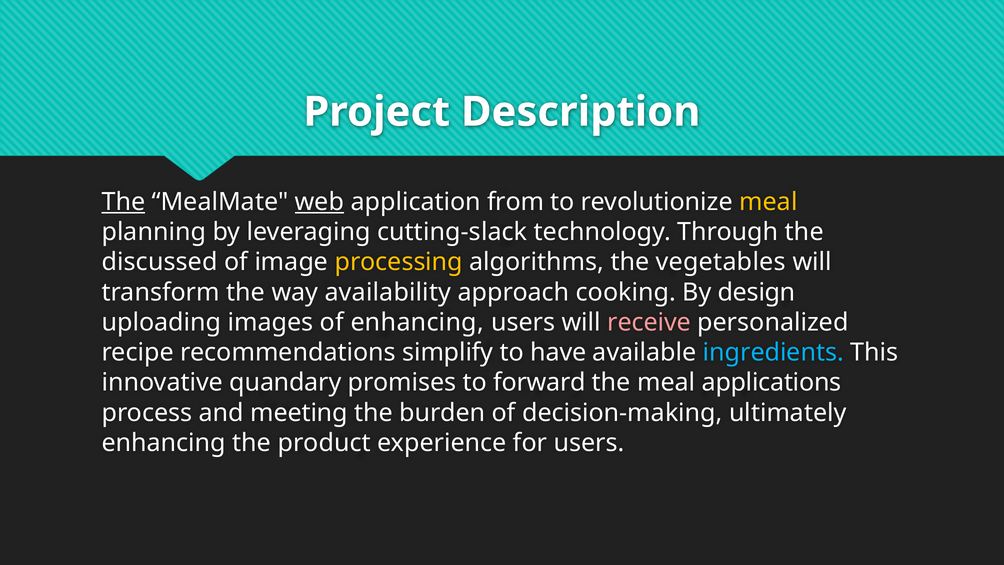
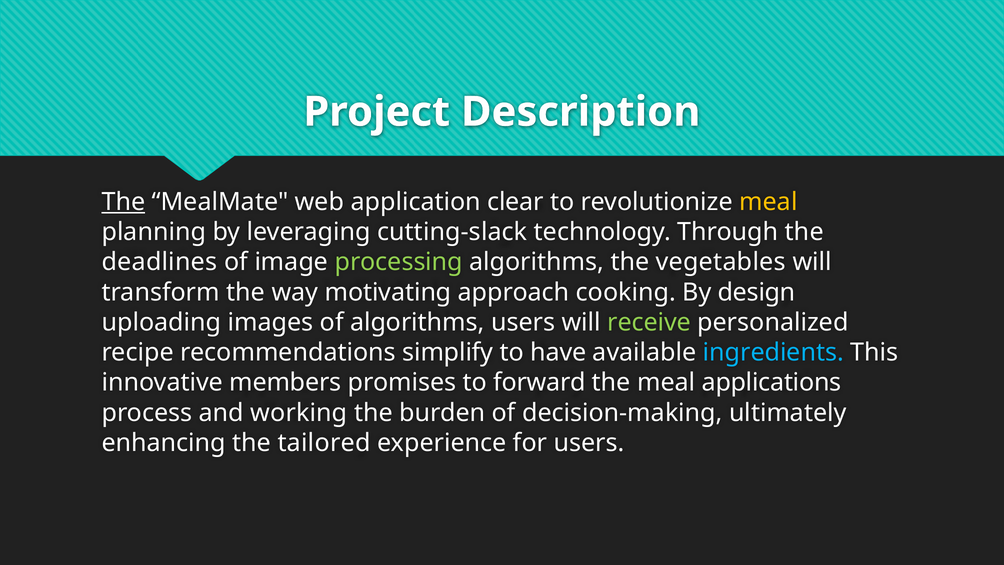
web underline: present -> none (319, 202)
from: from -> clear (516, 202)
discussed: discussed -> deadlines (160, 262)
processing colour: yellow -> light green (399, 262)
availability: availability -> motivating (388, 292)
of enhancing: enhancing -> algorithms (417, 322)
receive colour: pink -> light green (649, 322)
quandary: quandary -> members (285, 382)
meeting: meeting -> working (299, 413)
product: product -> tailored (324, 443)
